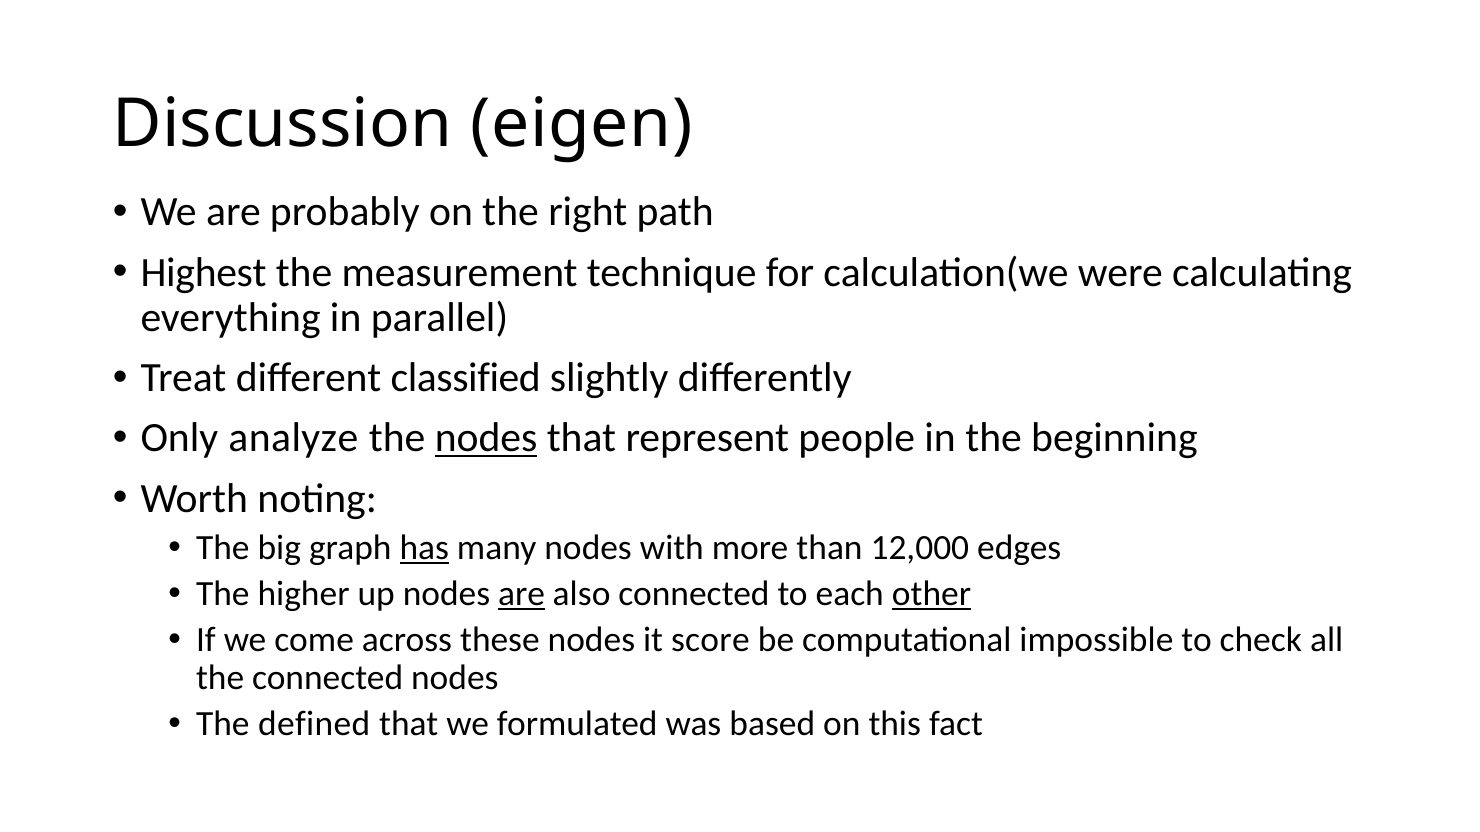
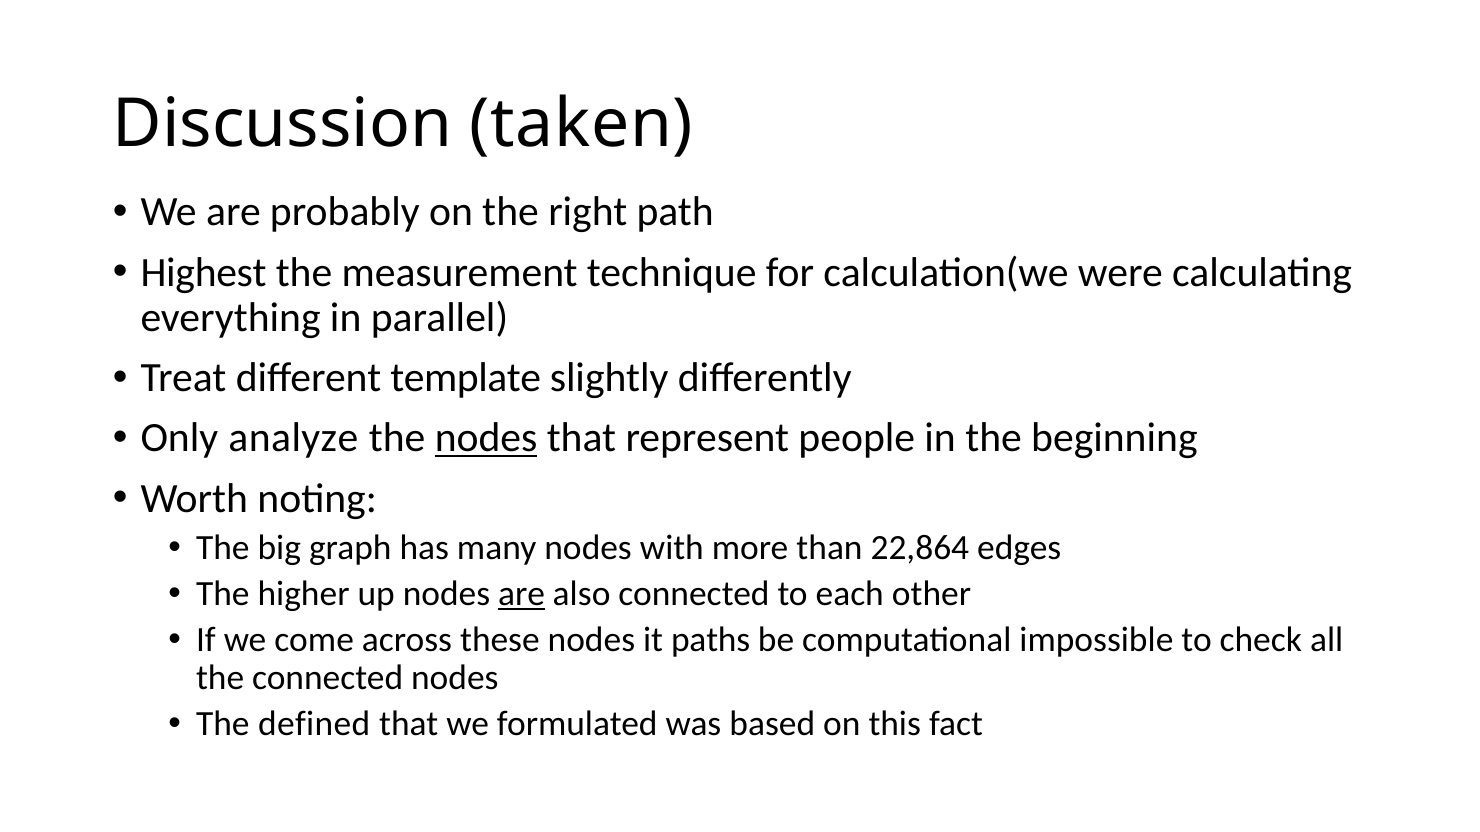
eigen: eigen -> taken (581, 124)
classified: classified -> template (466, 378)
has underline: present -> none (424, 548)
12,000: 12,000 -> 22,864 (920, 548)
other underline: present -> none (932, 594)
score: score -> paths (711, 640)
